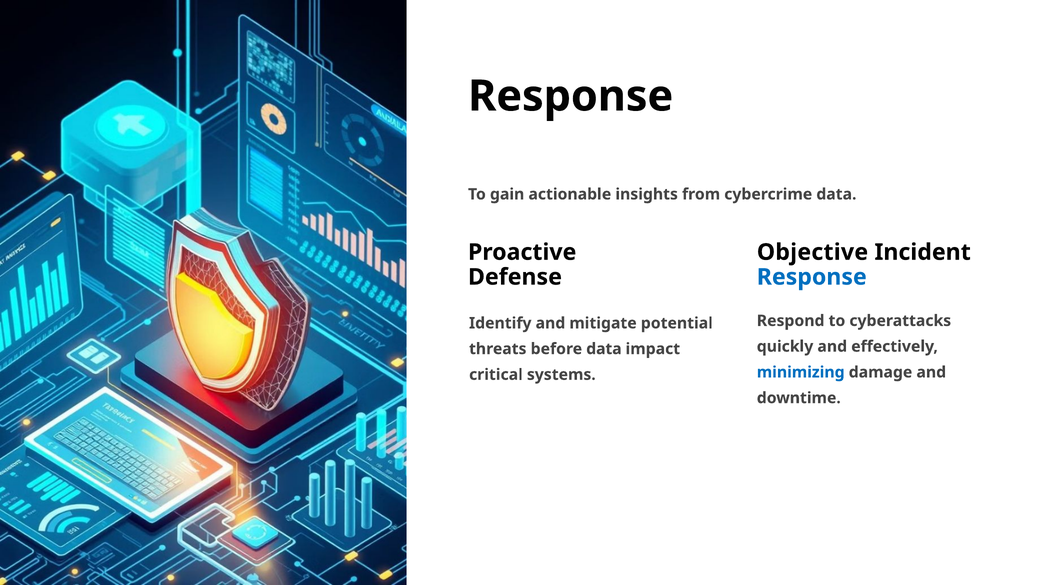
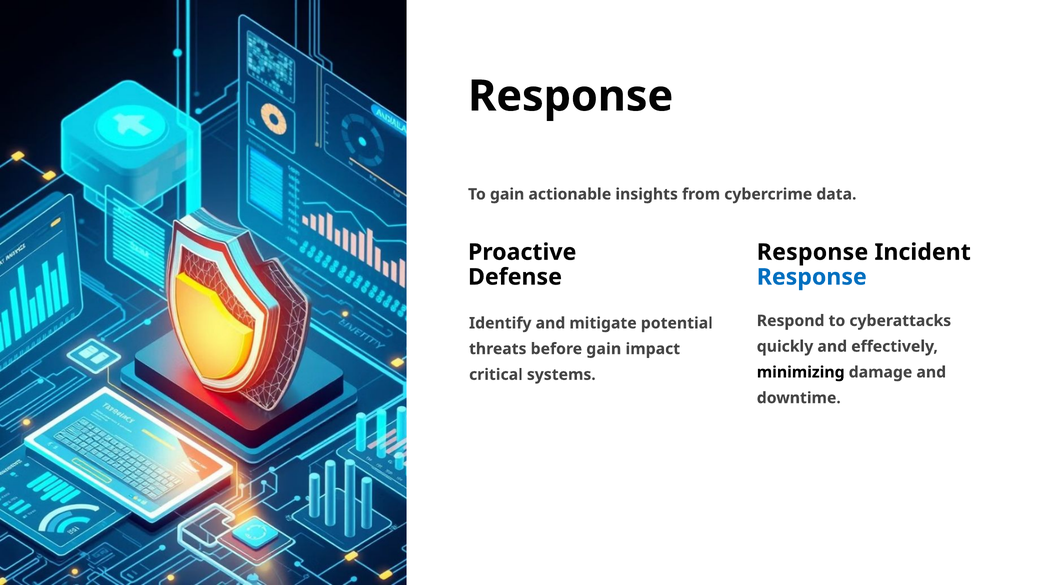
Objective: Objective -> Response (812, 252)
before data: data -> gain (604, 349)
minimizing colour: blue -> black (801, 372)
